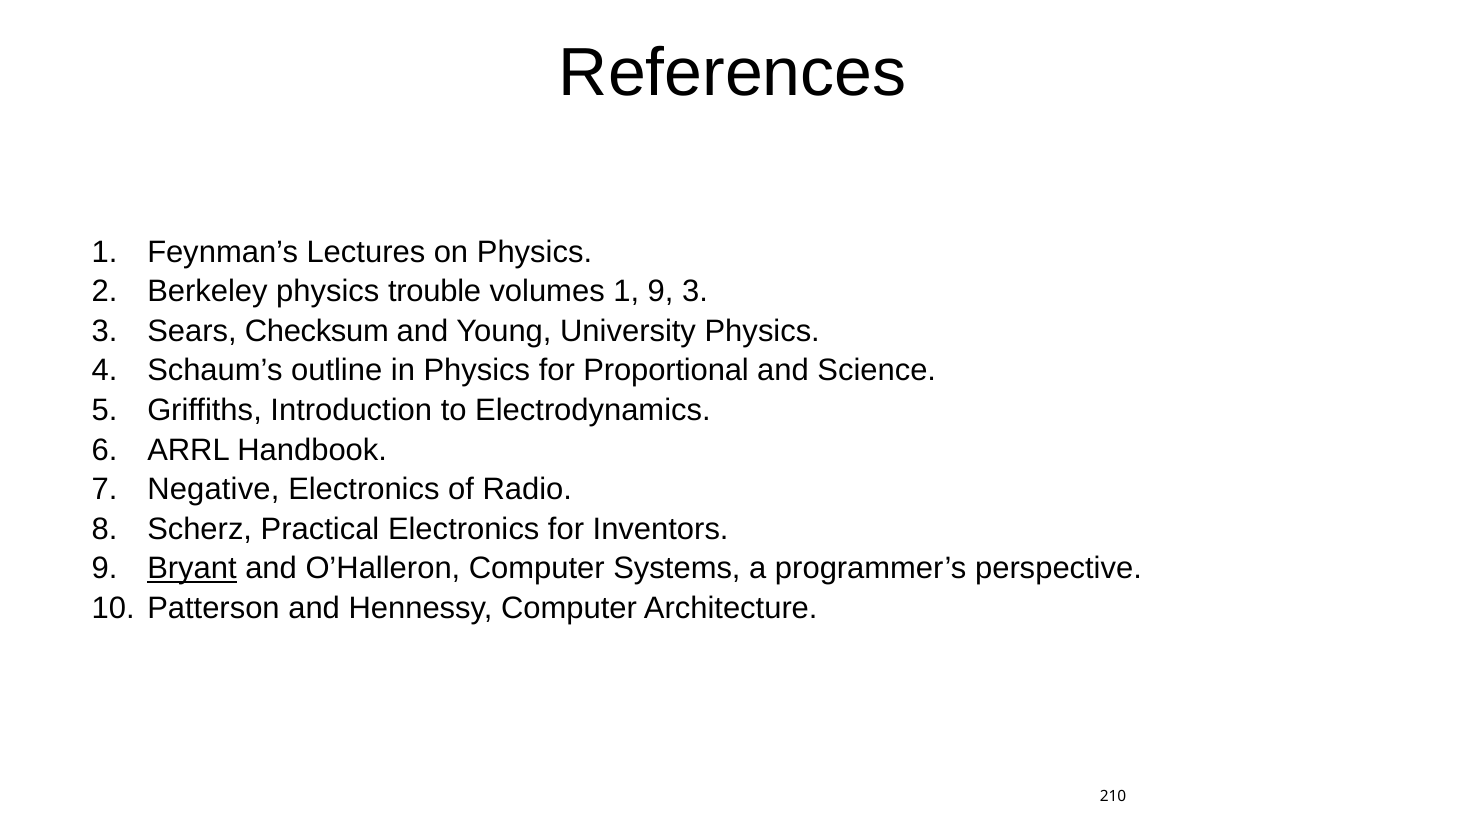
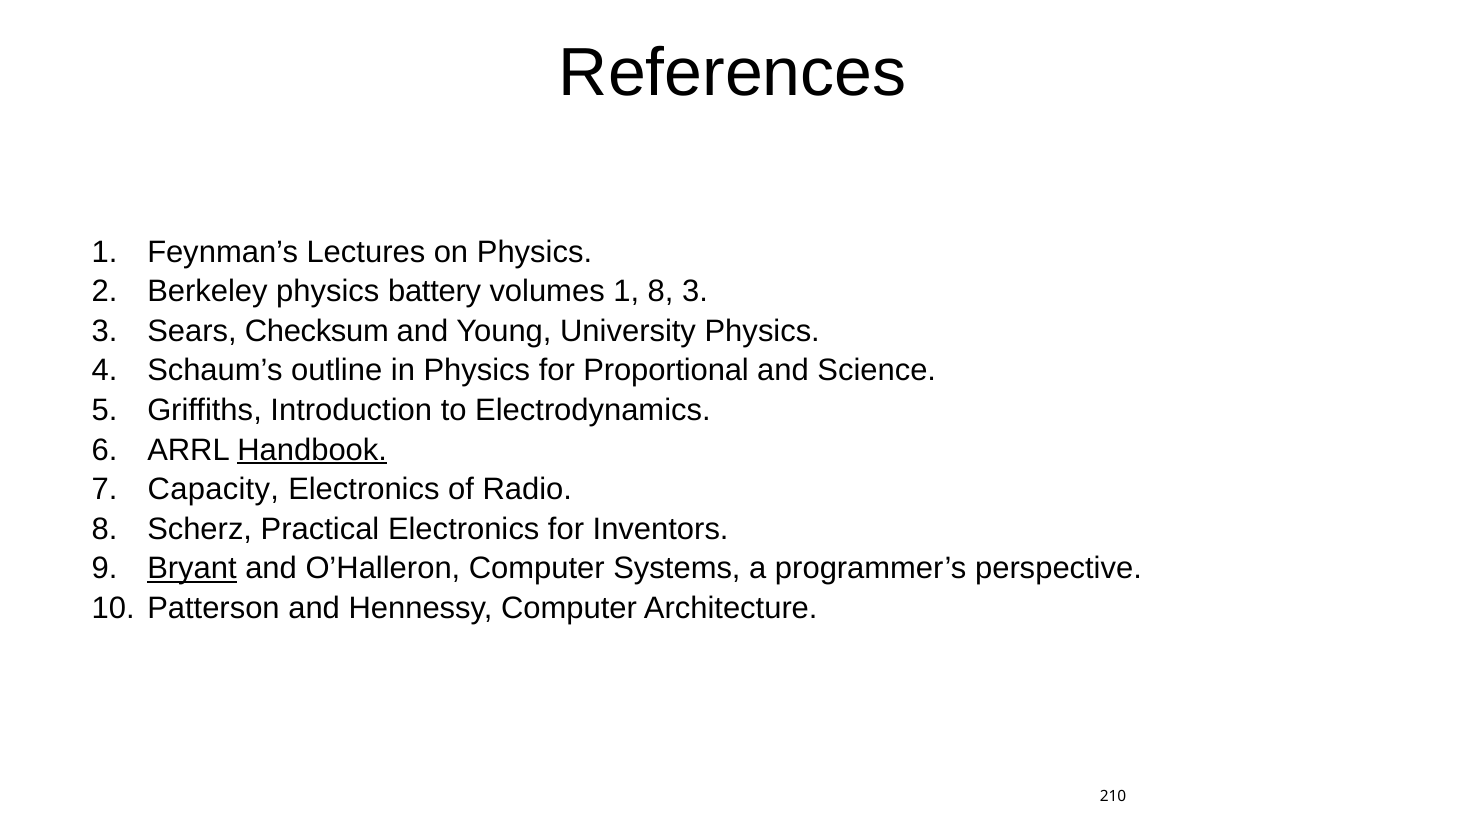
trouble: trouble -> battery (435, 291)
1 9: 9 -> 8 (661, 291)
Handbook underline: none -> present (312, 450)
Negative: Negative -> Capacity (213, 489)
